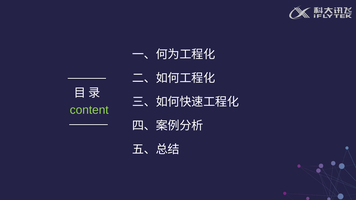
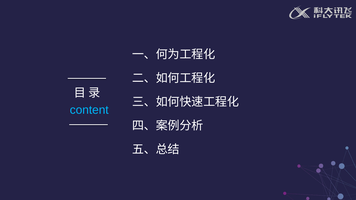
content colour: light green -> light blue (89, 110)
